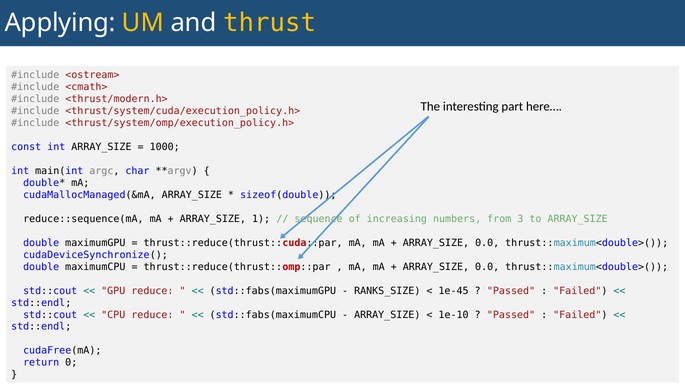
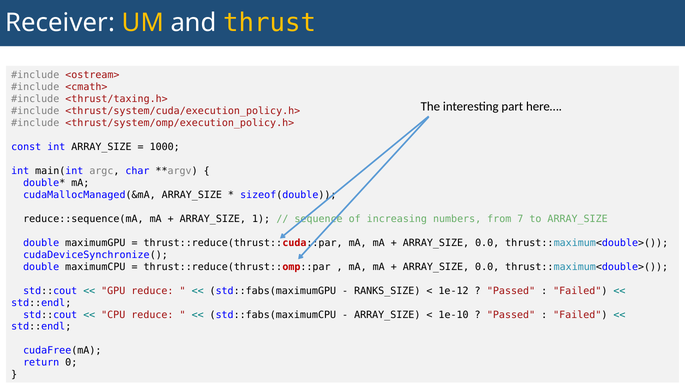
Applying: Applying -> Receiver (60, 23)
<thrust/modern.h>: <thrust/modern.h> -> <thrust/taxing.h> (117, 99)
3: 3 -> 7 (520, 219)
1e-45: 1e-45 -> 1e-12 (454, 291)
